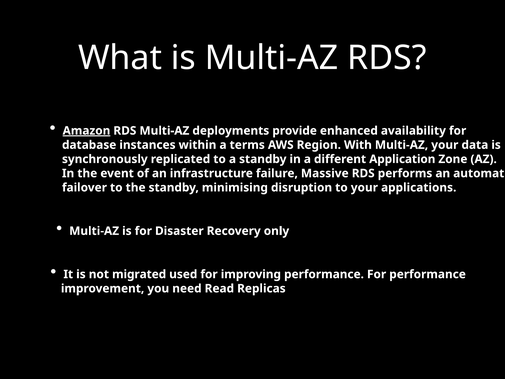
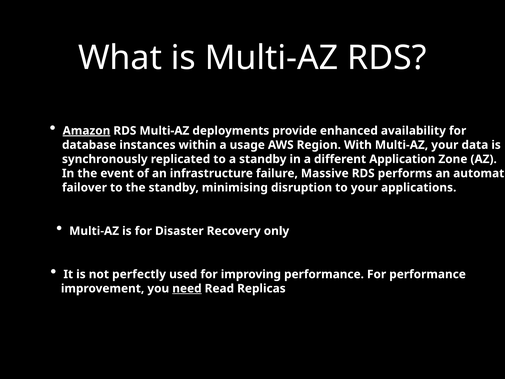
terms: terms -> usage (247, 145)
migrated: migrated -> perfectly (139, 274)
need underline: none -> present (187, 288)
